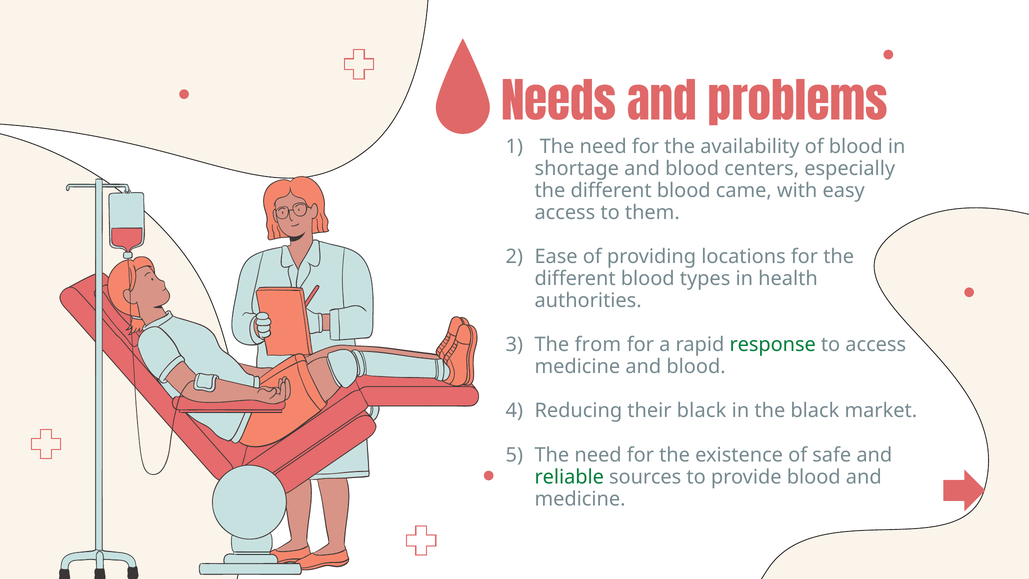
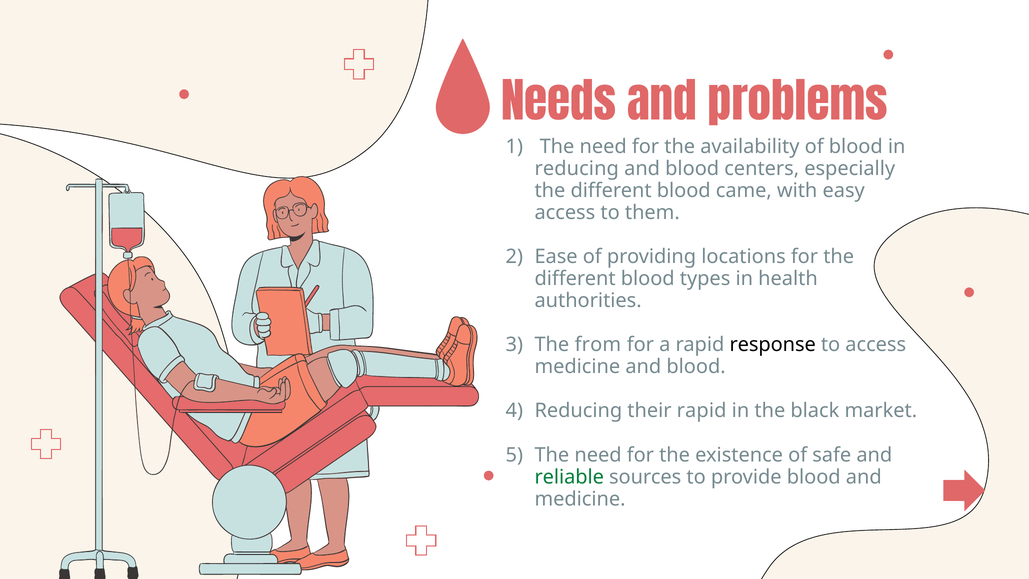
shortage: shortage -> reducing (577, 169)
response colour: green -> black (773, 345)
their black: black -> rapid (702, 411)
